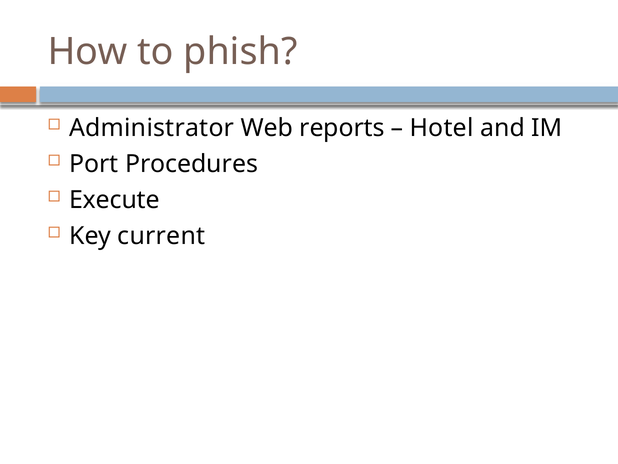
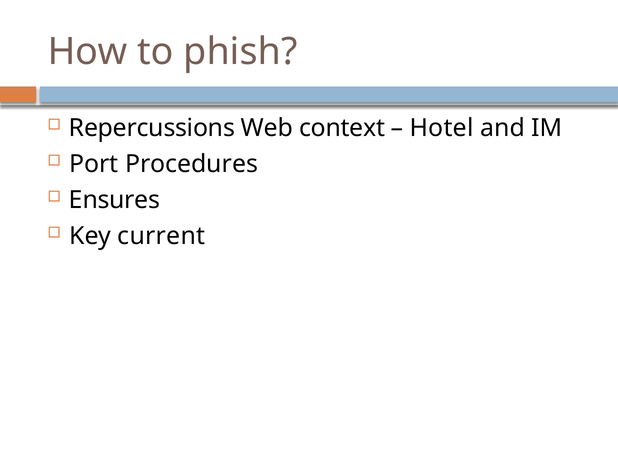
Administrator: Administrator -> Repercussions (152, 128)
reports: reports -> context (342, 128)
Execute: Execute -> Ensures (115, 200)
